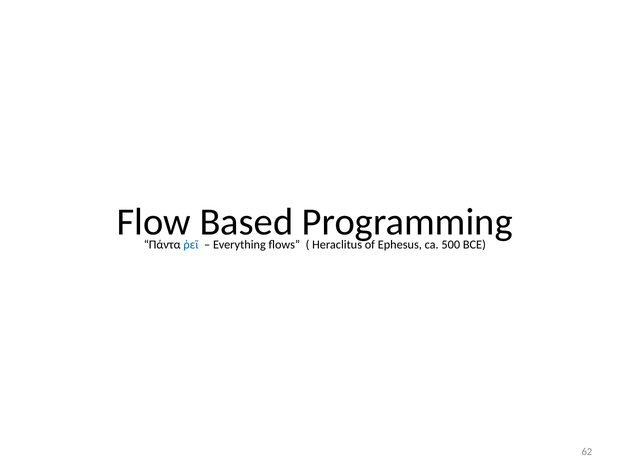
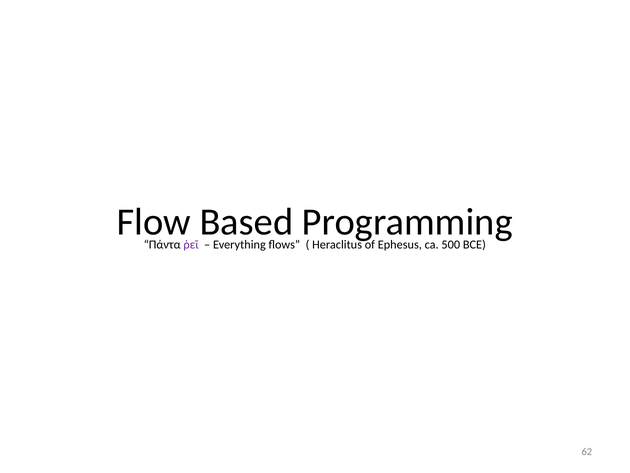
ῥεῖ colour: blue -> purple (191, 244)
